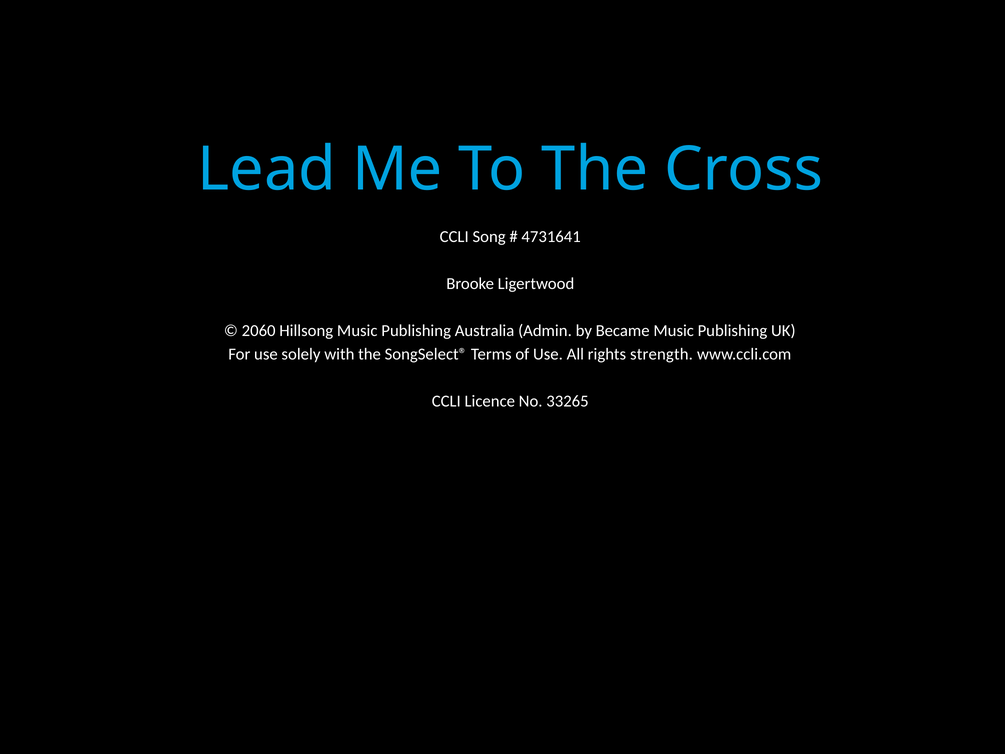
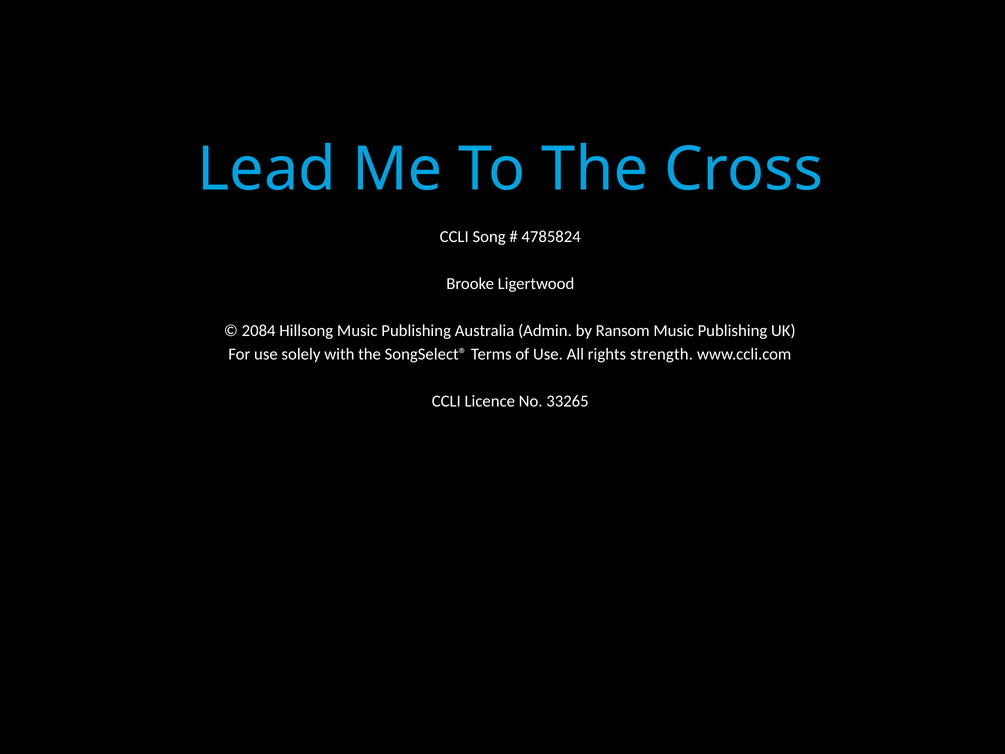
4731641: 4731641 -> 4785824 (551, 237)
2060: 2060 -> 2084 (259, 331)
Became: Became -> Ransom (623, 331)
